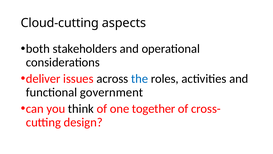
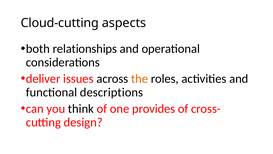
stakeholders: stakeholders -> relationships (85, 49)
the colour: blue -> orange (140, 79)
government: government -> descriptions (112, 92)
together: together -> provides (154, 108)
